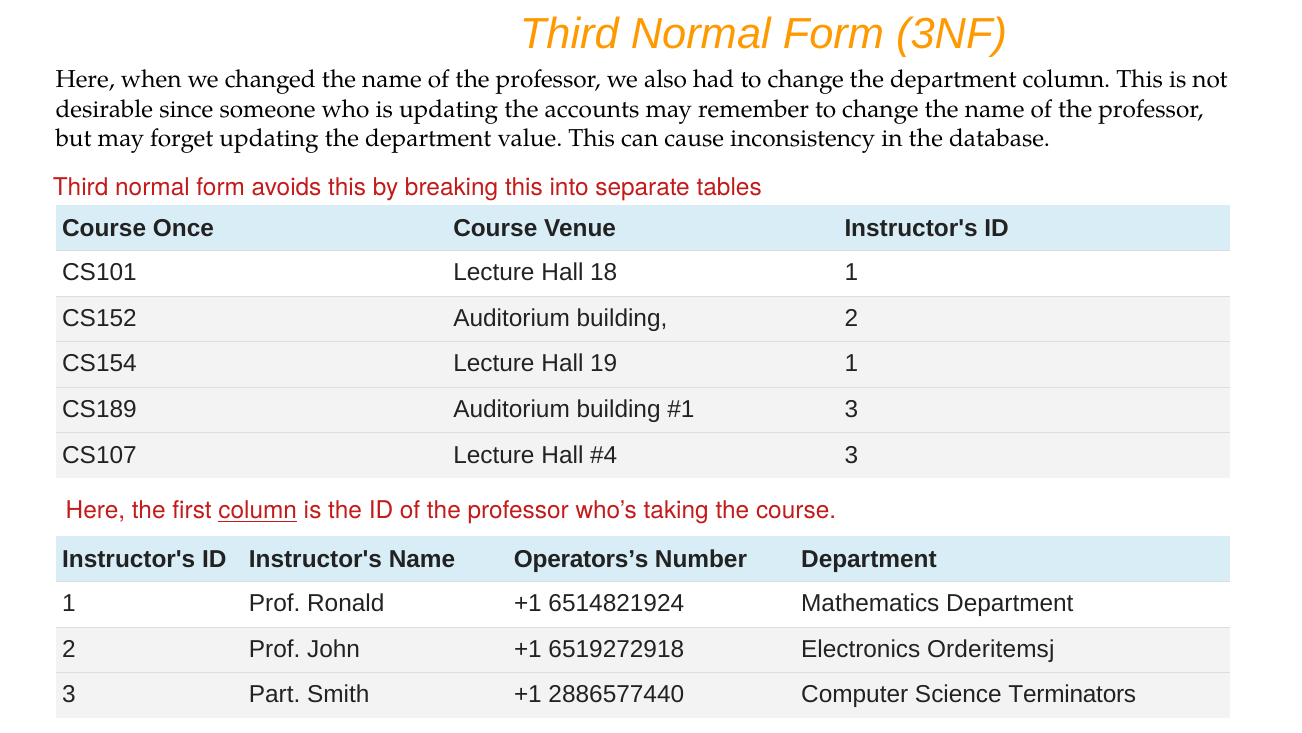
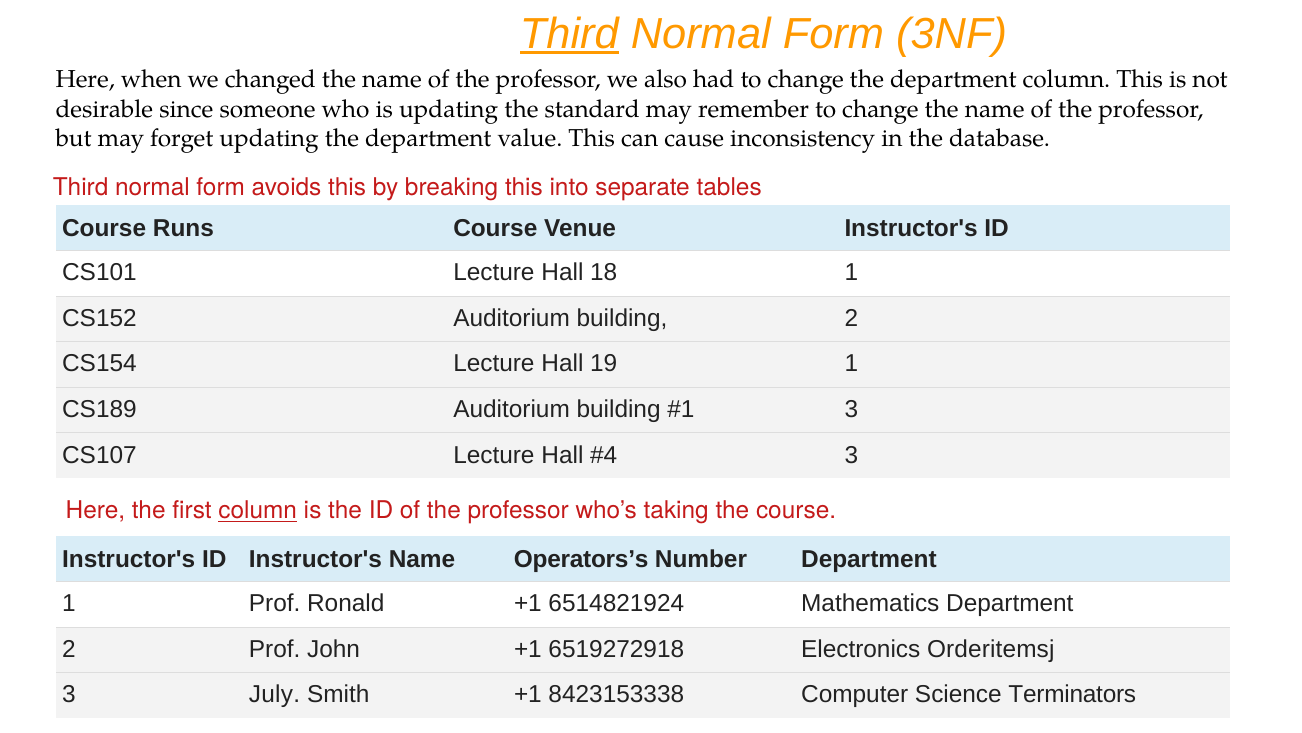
Third underline: none -> present (569, 34)
accounts: accounts -> standard (592, 109)
Once: Once -> Runs (183, 228)
Part: Part -> July (275, 694)
2886577440: 2886577440 -> 8423153338 (616, 694)
